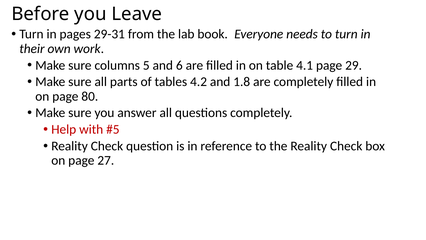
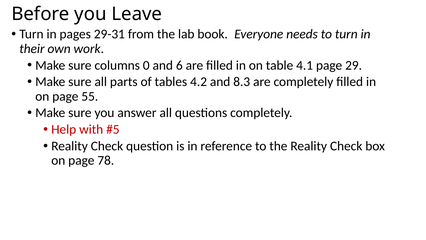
5: 5 -> 0 (146, 65)
1.8: 1.8 -> 8.3 (242, 82)
80: 80 -> 55 (90, 96)
27: 27 -> 78 (106, 160)
